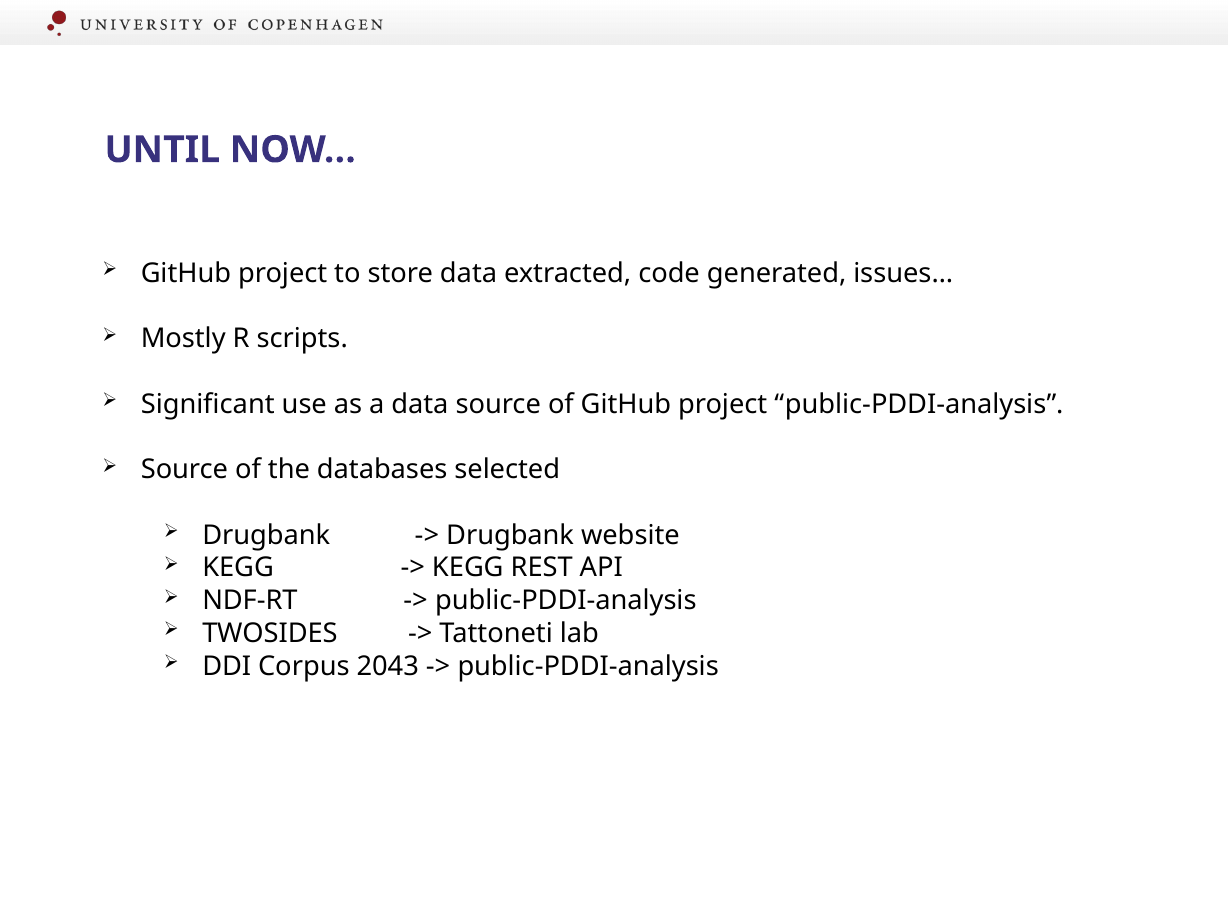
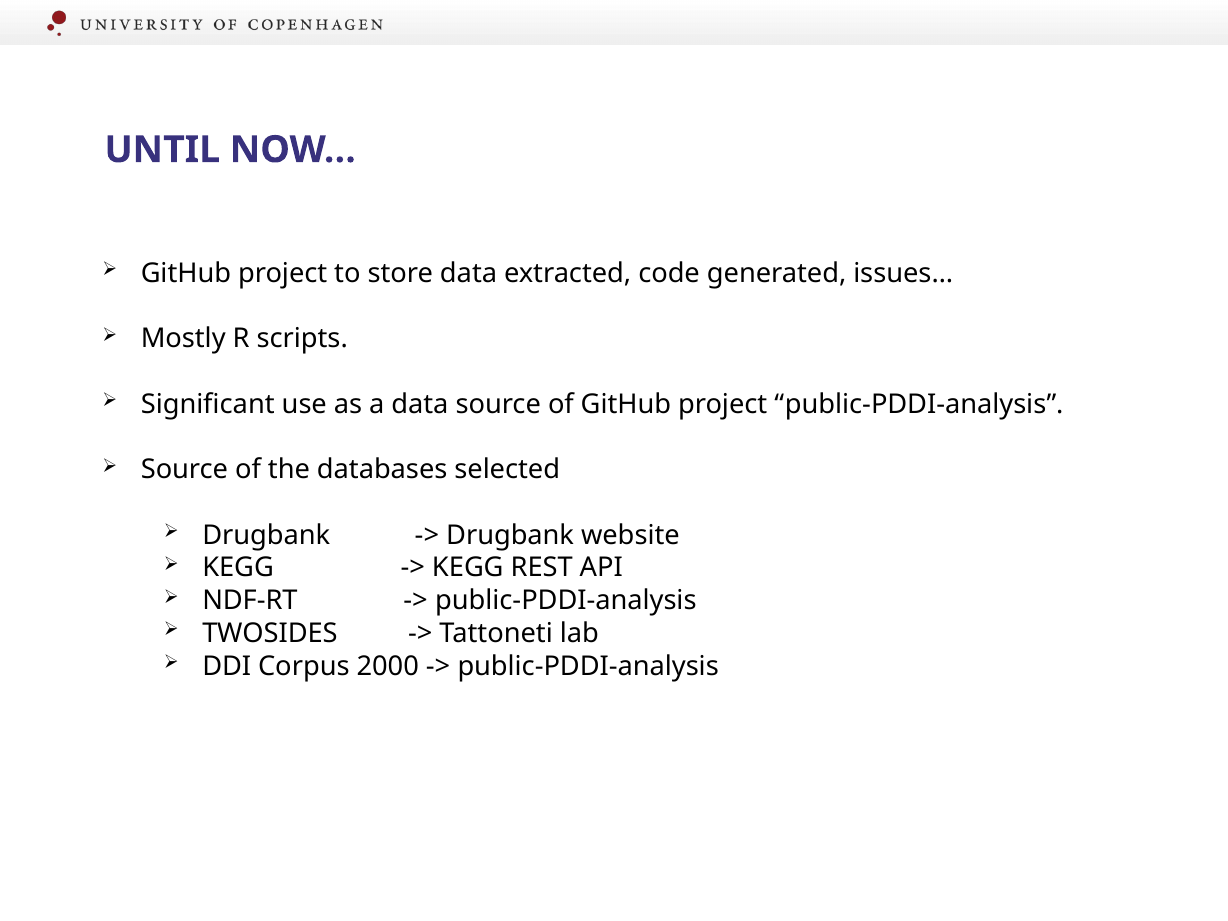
2043: 2043 -> 2000 (388, 666)
